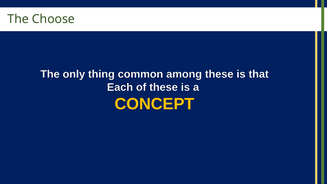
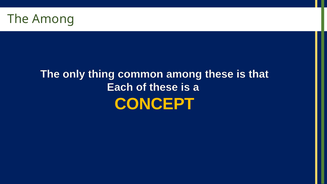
The Choose: Choose -> Among (53, 19)
